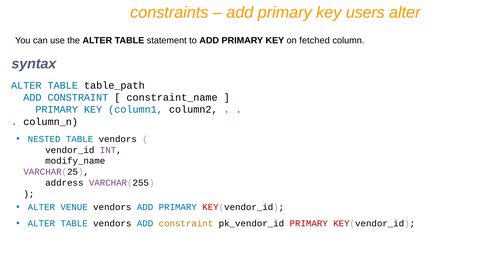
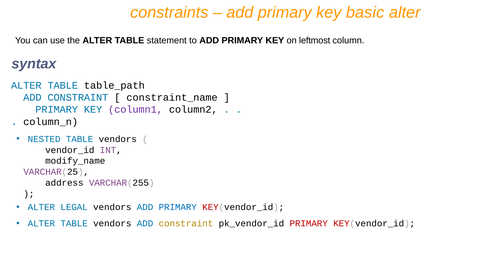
users: users -> basic (365, 13)
fetched: fetched -> leftmost (315, 40)
column1 colour: blue -> purple (136, 110)
VENUE: VENUE -> LEGAL (74, 207)
